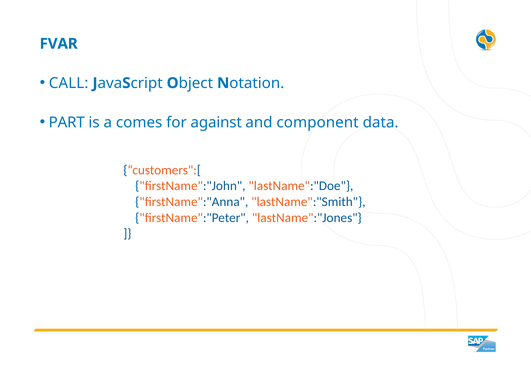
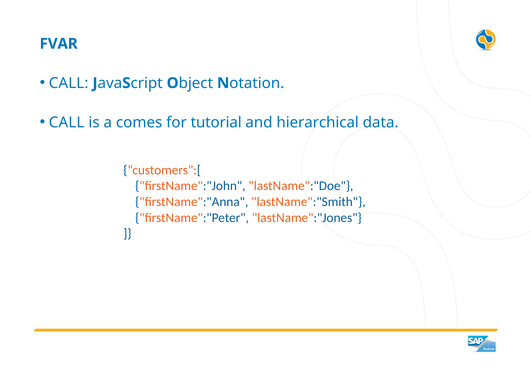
PART: PART -> CALL (67, 123)
against: against -> tutorial (216, 123)
component: component -> hierarchical (318, 123)
